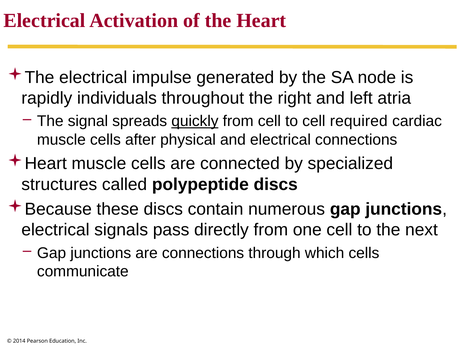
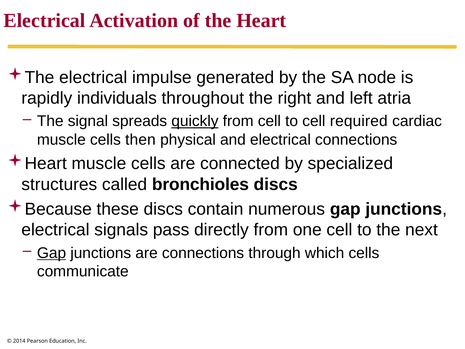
after: after -> then (140, 140)
polypeptide: polypeptide -> bronchioles (200, 184)
Gap underline: none -> present (52, 253)
